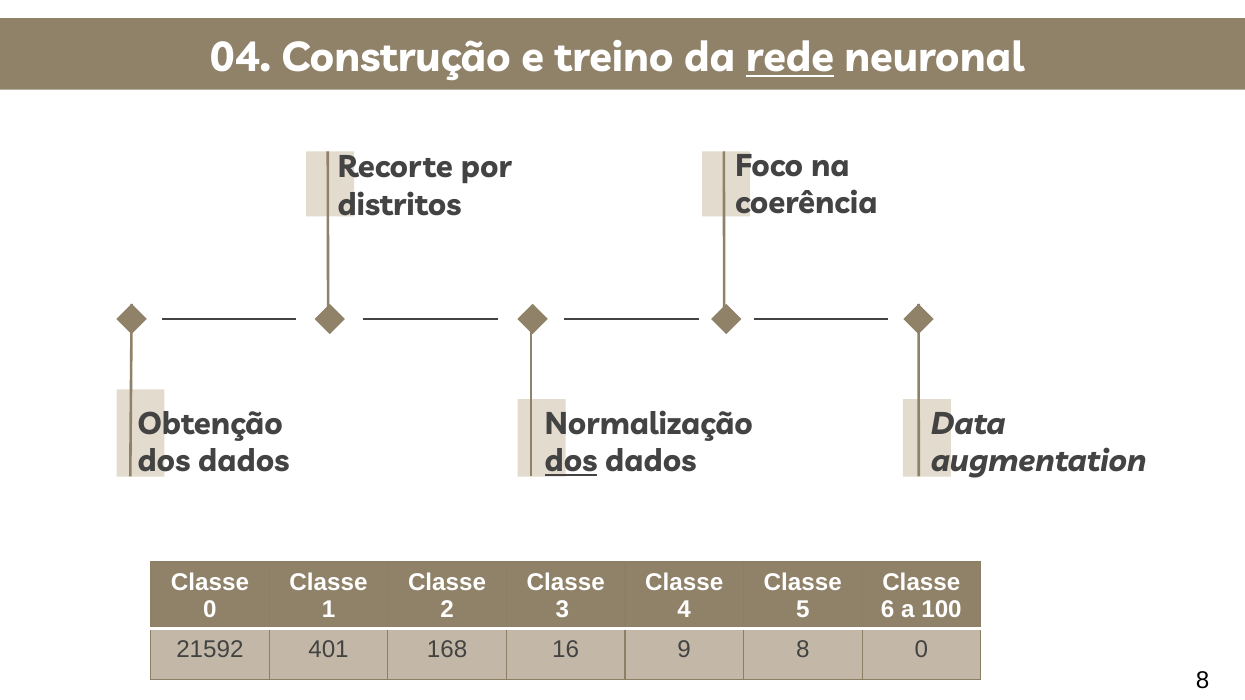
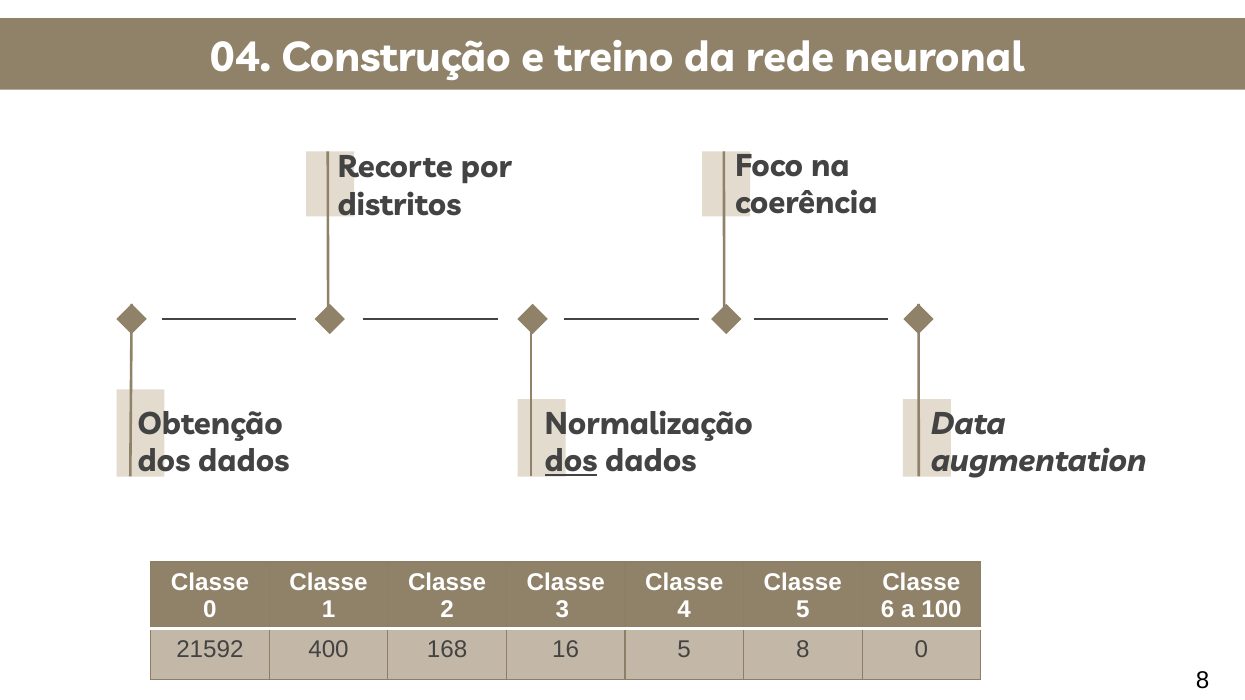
rede underline: present -> none (790, 58)
401: 401 -> 400 (329, 649)
16 9: 9 -> 5 (684, 649)
